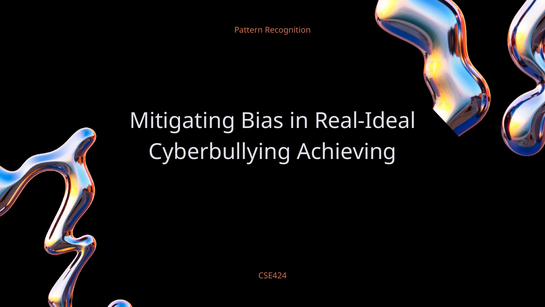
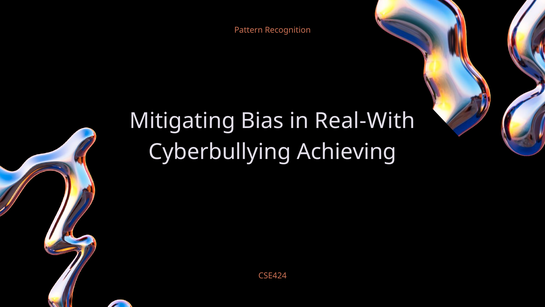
Real-Ideal: Real-Ideal -> Real-With (365, 121)
